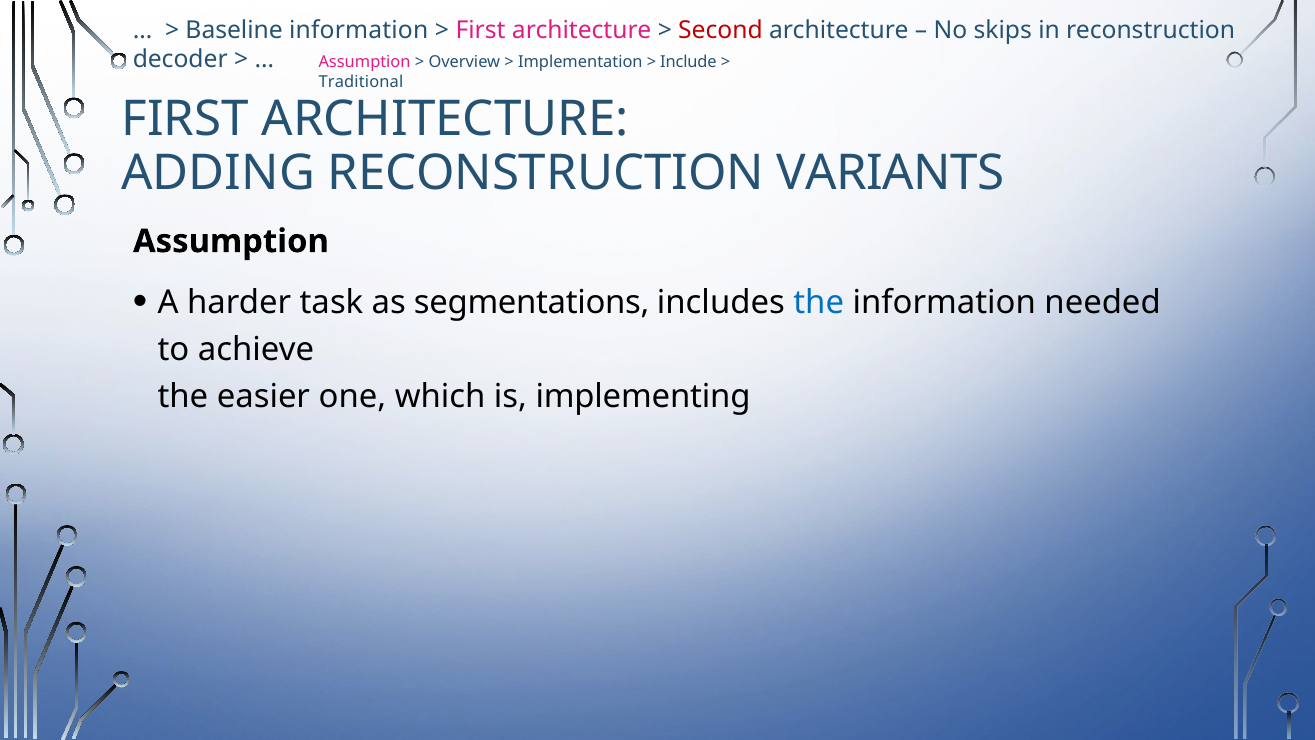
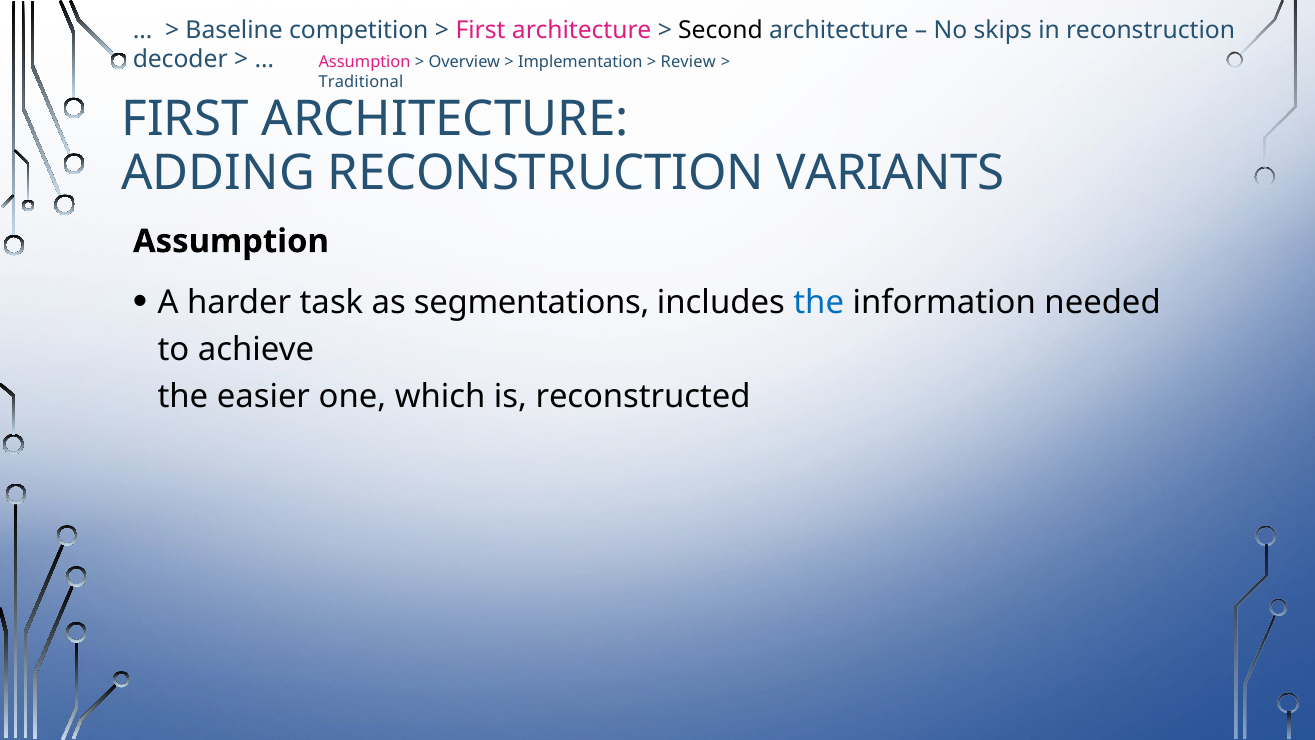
Baseline information: information -> competition (359, 30)
Second colour: red -> black (720, 30)
Include: Include -> Review (688, 62)
implementing: implementing -> reconstructed (643, 397)
